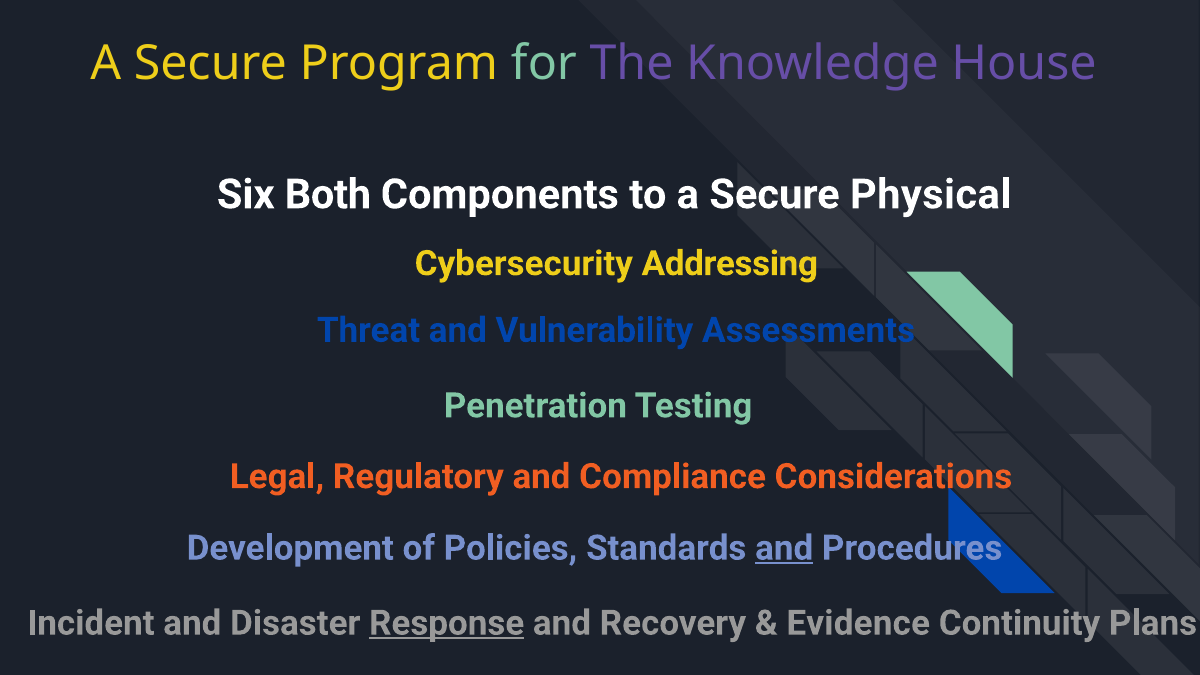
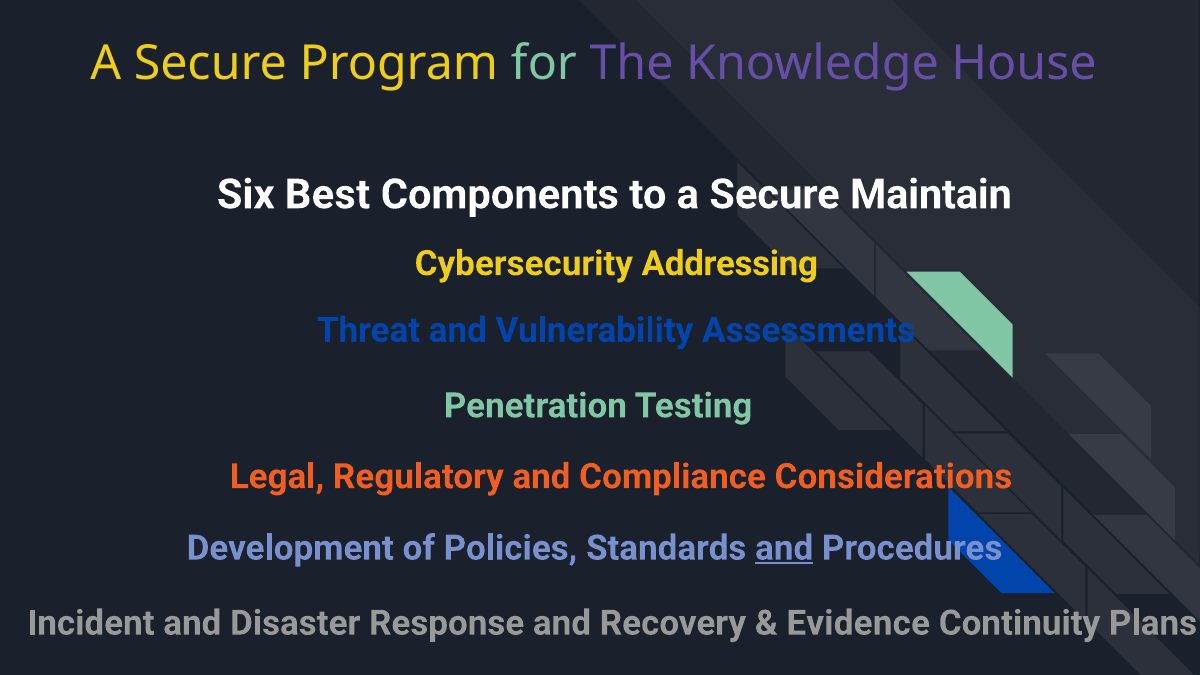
Both: Both -> Best (327, 195)
Physical: Physical -> Maintain (931, 195)
Response underline: present -> none (447, 623)
